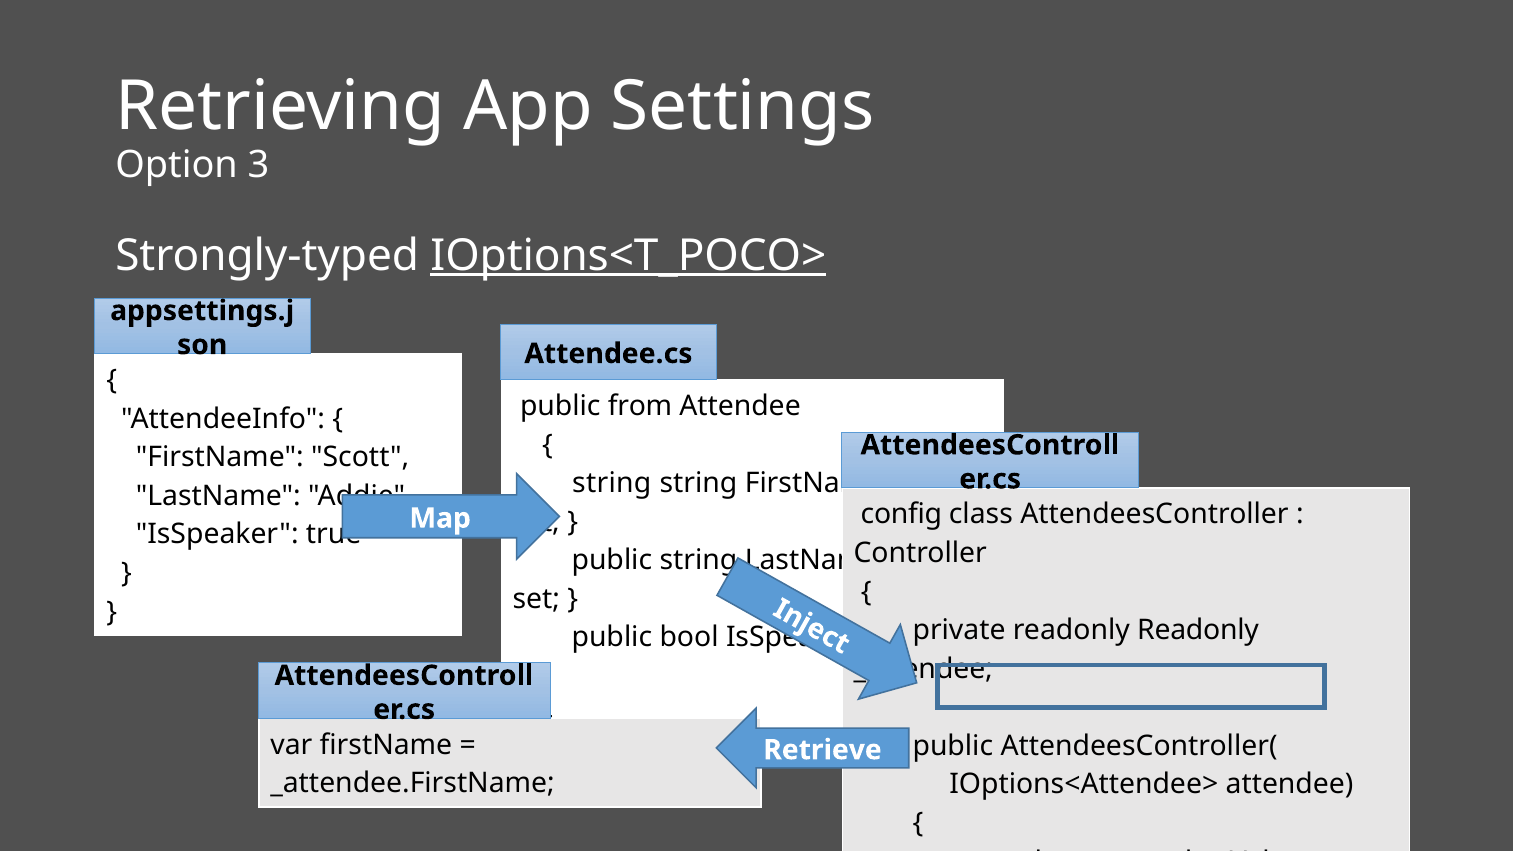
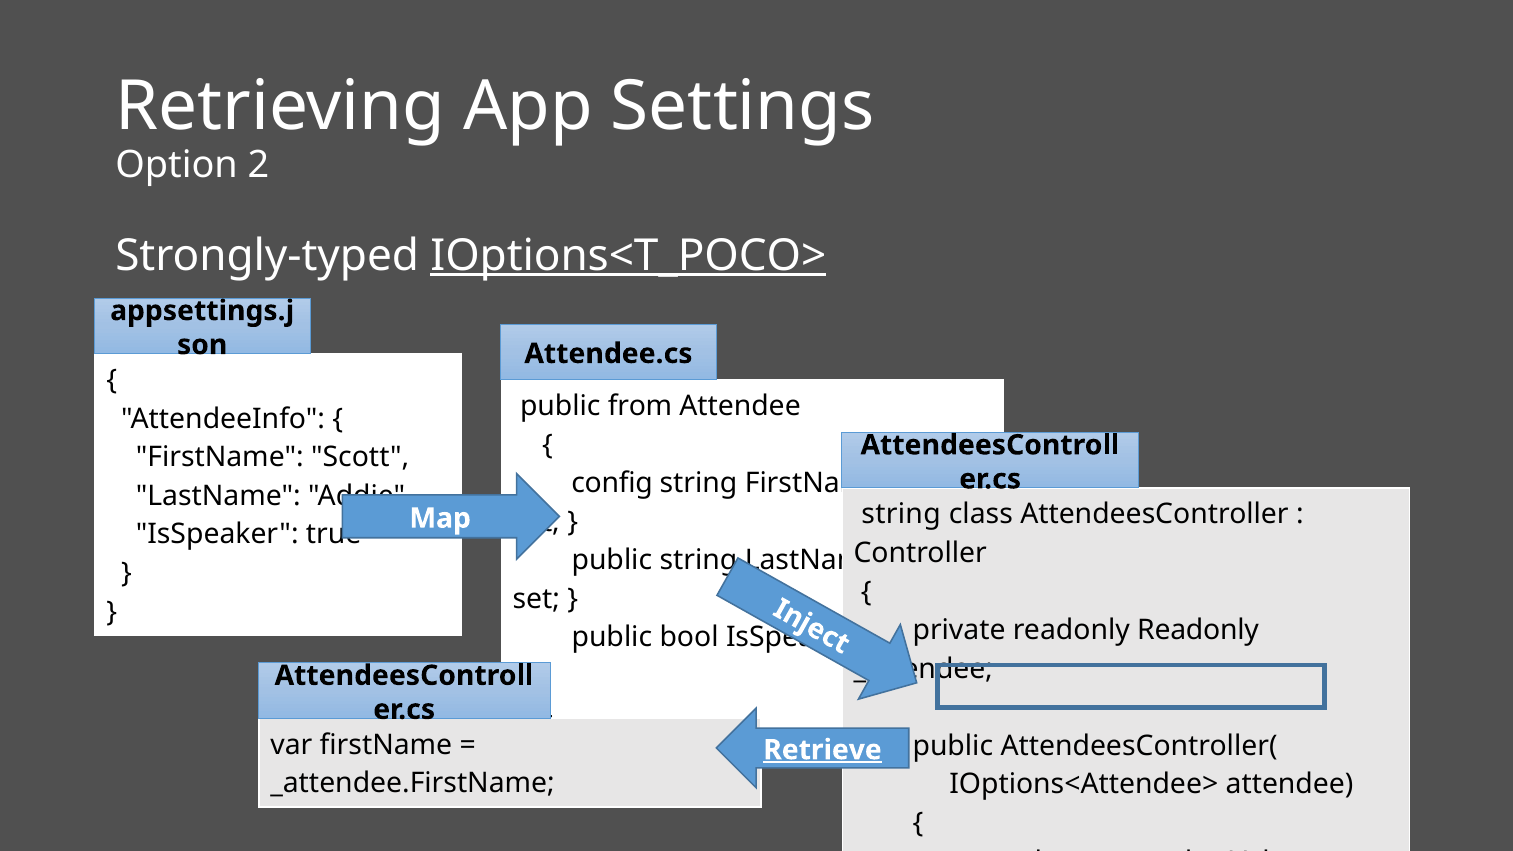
3: 3 -> 2 (258, 165)
string: string -> config (612, 483)
Map config: config -> string (901, 514)
Retrieve underline: none -> present (823, 750)
